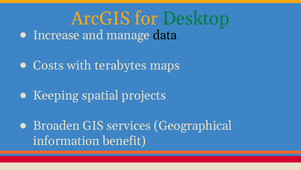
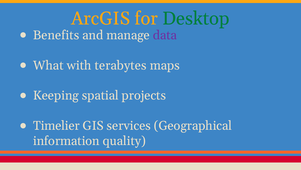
Increase: Increase -> Benefits (56, 35)
data colour: black -> purple (165, 35)
Costs: Costs -> What (48, 65)
Broaden: Broaden -> Timelier (56, 125)
benefit: benefit -> quality (124, 140)
